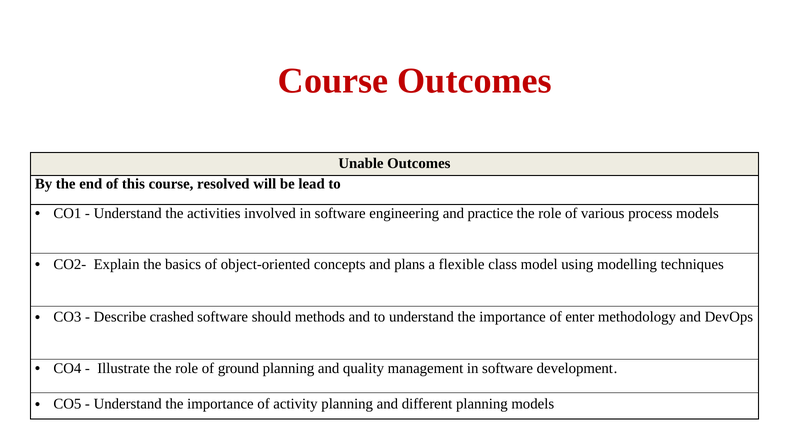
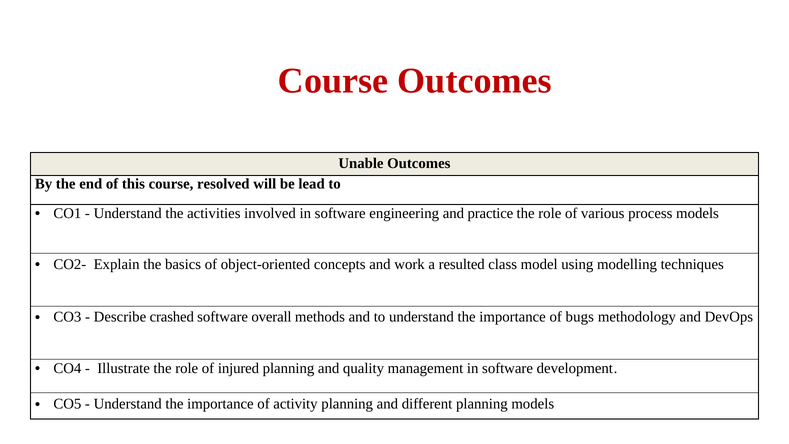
plans: plans -> work (410, 264)
flexible: flexible -> resulted (462, 264)
should: should -> overall (272, 317)
enter: enter -> bugs (580, 317)
ground: ground -> injured (238, 368)
